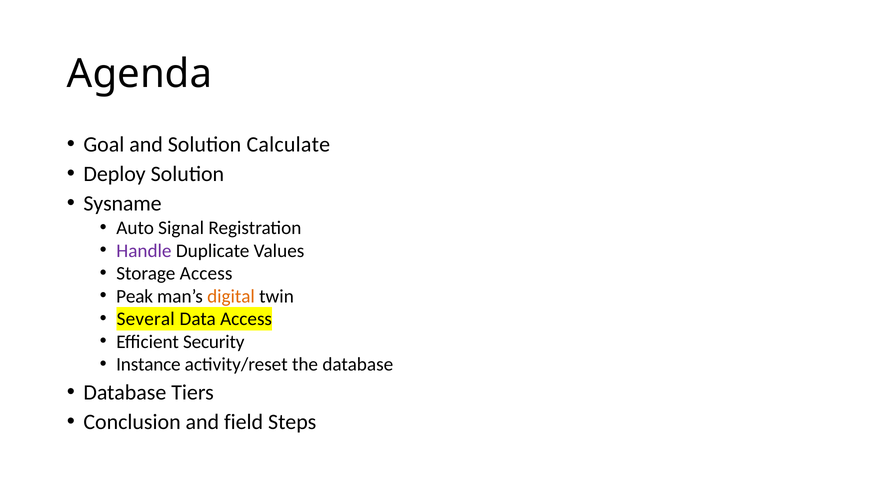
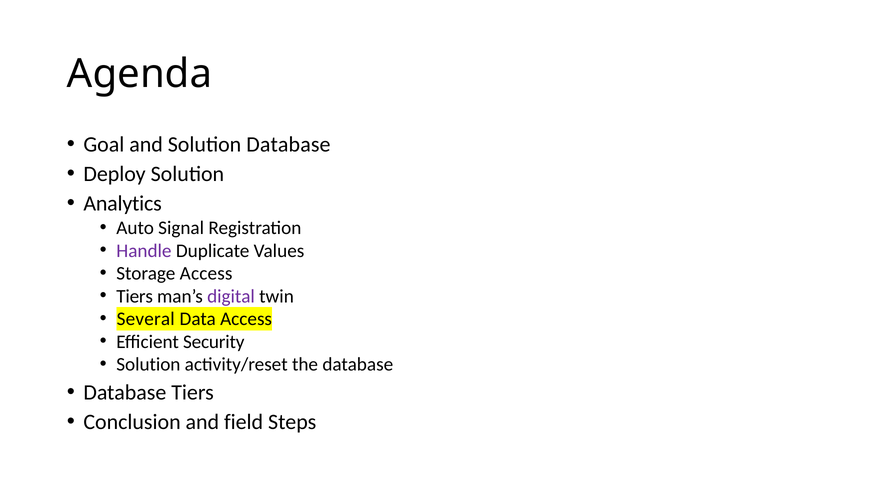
Solution Calculate: Calculate -> Database (288, 145)
Sysname: Sysname -> Analytics (123, 204)
Peak: Peak -> Tiers (135, 296)
digital colour: orange -> purple (231, 296)
Instance: Instance -> Solution (148, 364)
